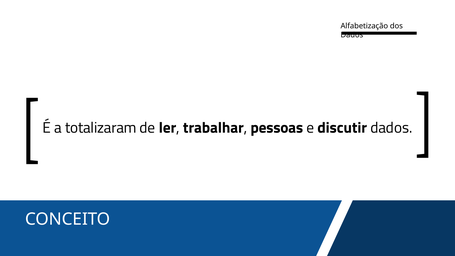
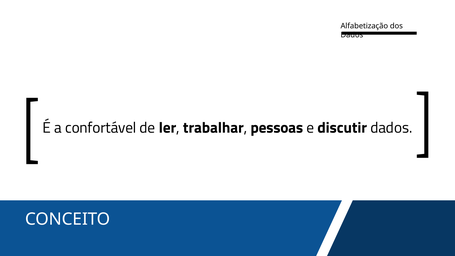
totalizaram: totalizaram -> confortável (101, 128)
